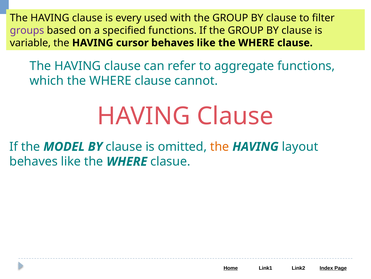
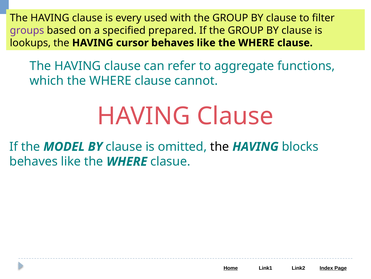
specified functions: functions -> prepared (172, 30)
variable: variable -> lookups (30, 43)
the colour: orange -> black (220, 146)
layout: layout -> blocks (300, 146)
